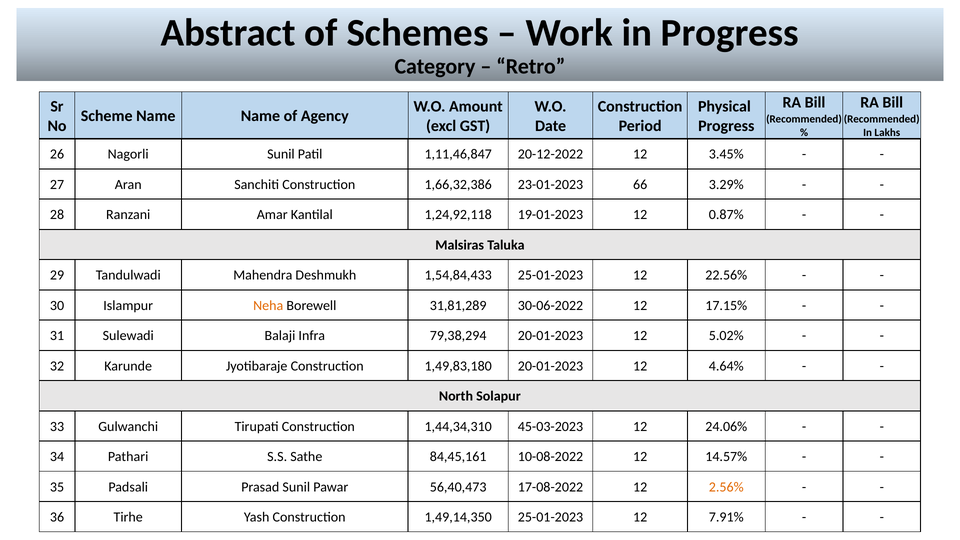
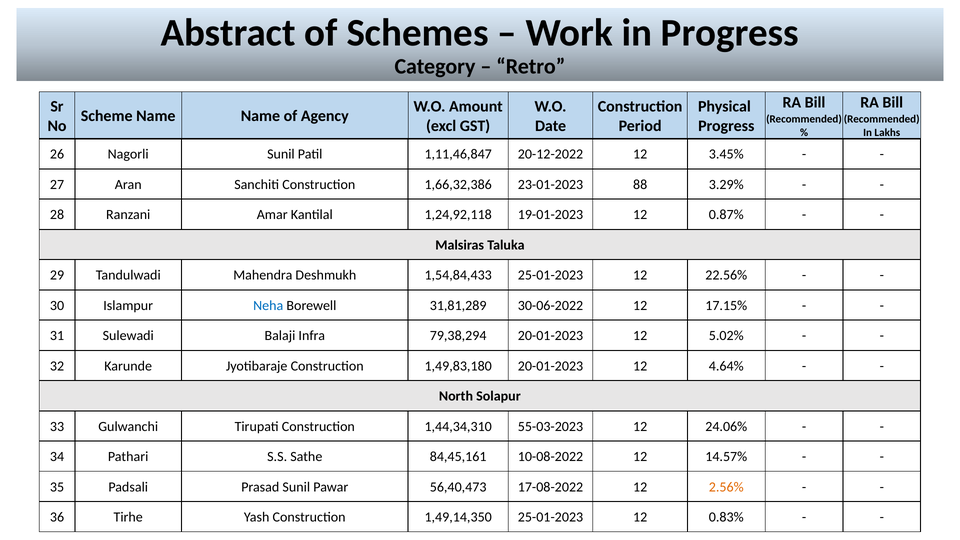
66: 66 -> 88 (640, 185)
Neha colour: orange -> blue (268, 306)
45-03-2023: 45-03-2023 -> 55-03-2023 (550, 426)
7.91%: 7.91% -> 0.83% (726, 517)
